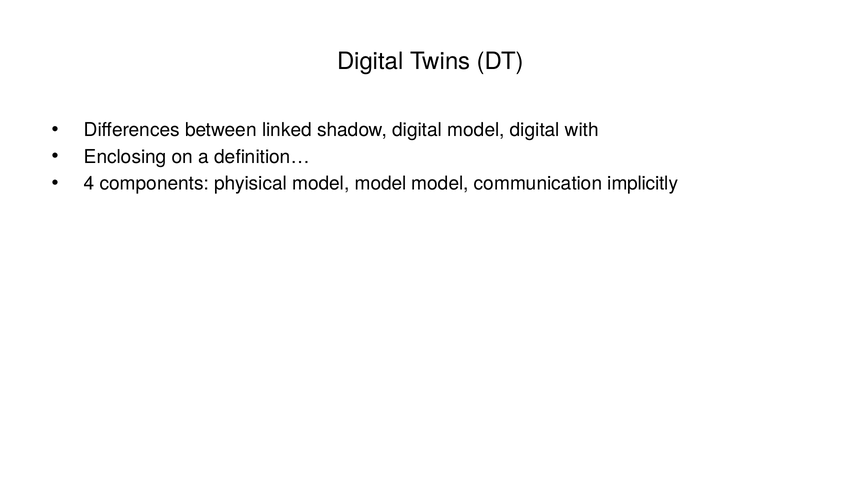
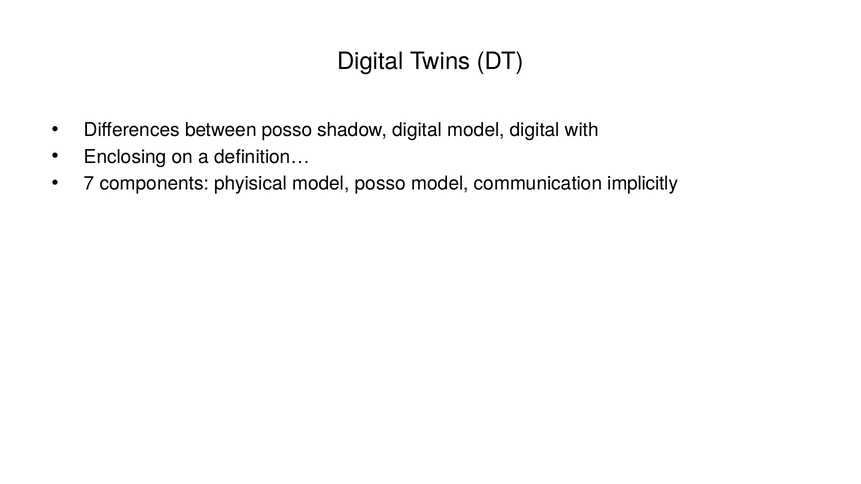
between linked: linked -> posso (287, 130)
4: 4 -> 7 (89, 184)
phyisical model model: model -> posso (380, 184)
